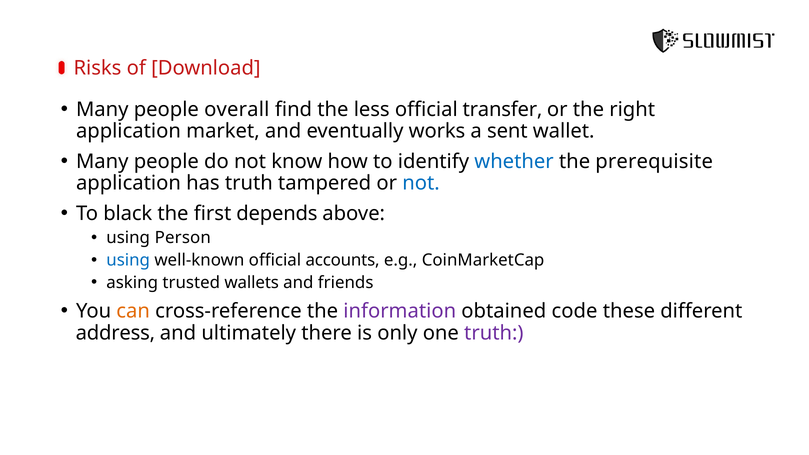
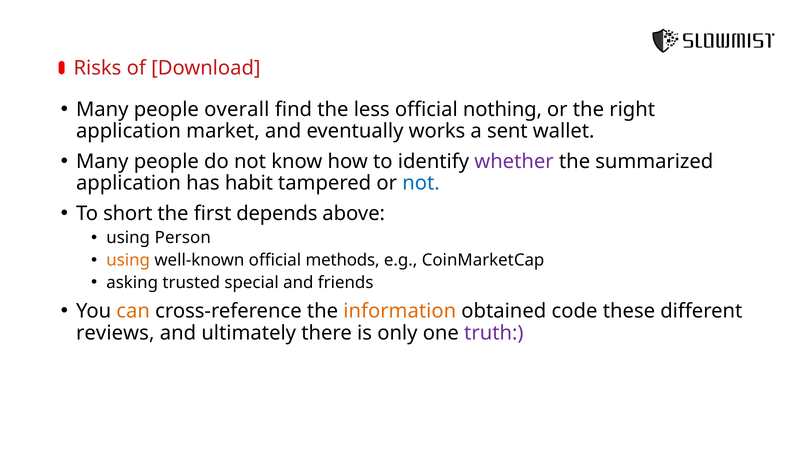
transfer: transfer -> nothing (502, 109)
whether colour: blue -> purple (514, 161)
prerequisite: prerequisite -> summarized (654, 161)
has truth: truth -> habit (249, 183)
black: black -> short (128, 214)
using colour: blue -> orange (128, 260)
accounts: accounts -> methods (343, 260)
wallets: wallets -> special (252, 283)
information colour: purple -> orange (400, 311)
address: address -> reviews (115, 333)
